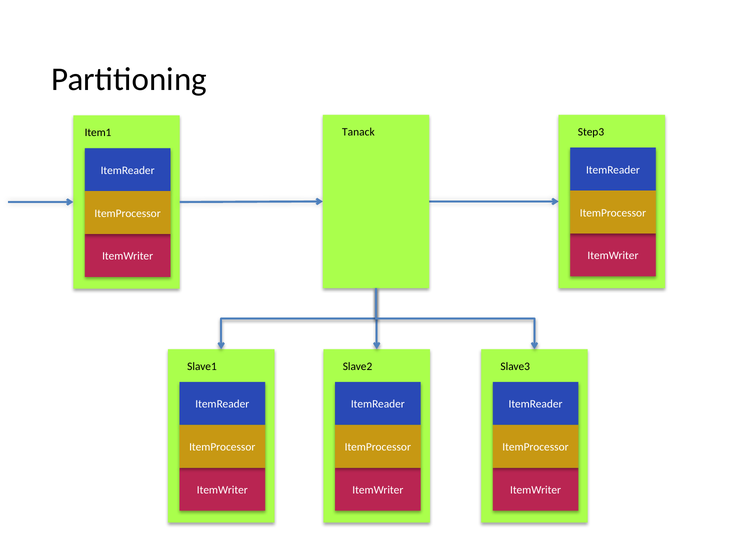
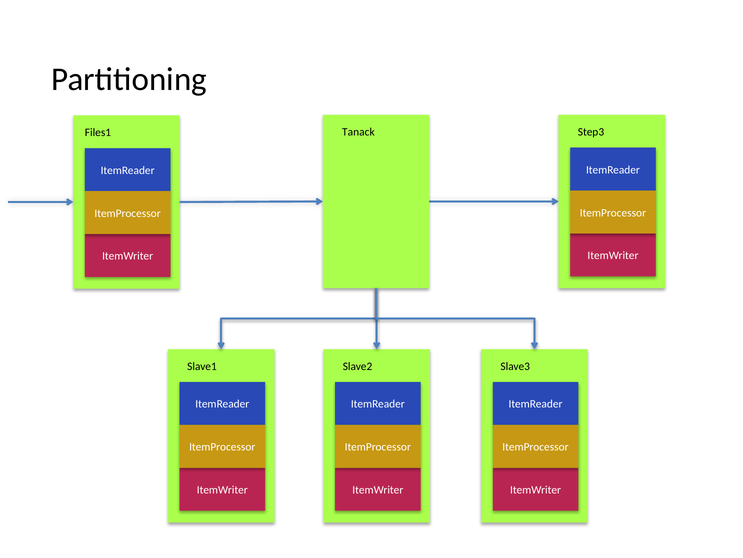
Item1: Item1 -> Files1 (98, 132)
